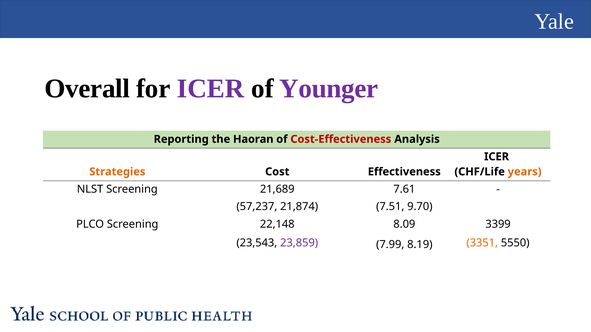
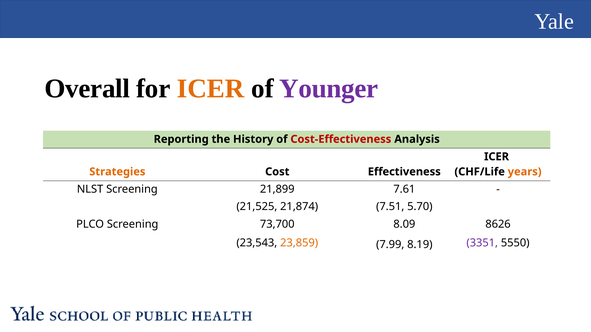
ICER colour: purple -> orange (211, 89)
Haoran: Haoran -> History (253, 139)
21,689: 21,689 -> 21,899 (277, 189)
57,237: 57,237 -> 21,525 (257, 207)
9.70: 9.70 -> 5.70 (420, 207)
22,148: 22,148 -> 73,700 (277, 224)
3399: 3399 -> 8626 (498, 224)
23,859 colour: purple -> orange (299, 243)
3351 colour: orange -> purple (482, 243)
